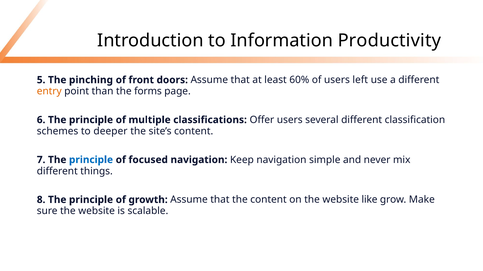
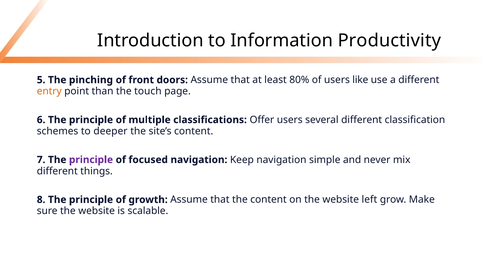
60%: 60% -> 80% (299, 80)
left: left -> like (360, 80)
forms: forms -> touch (148, 91)
principle colour: blue -> purple (91, 160)
like: like -> left (369, 200)
